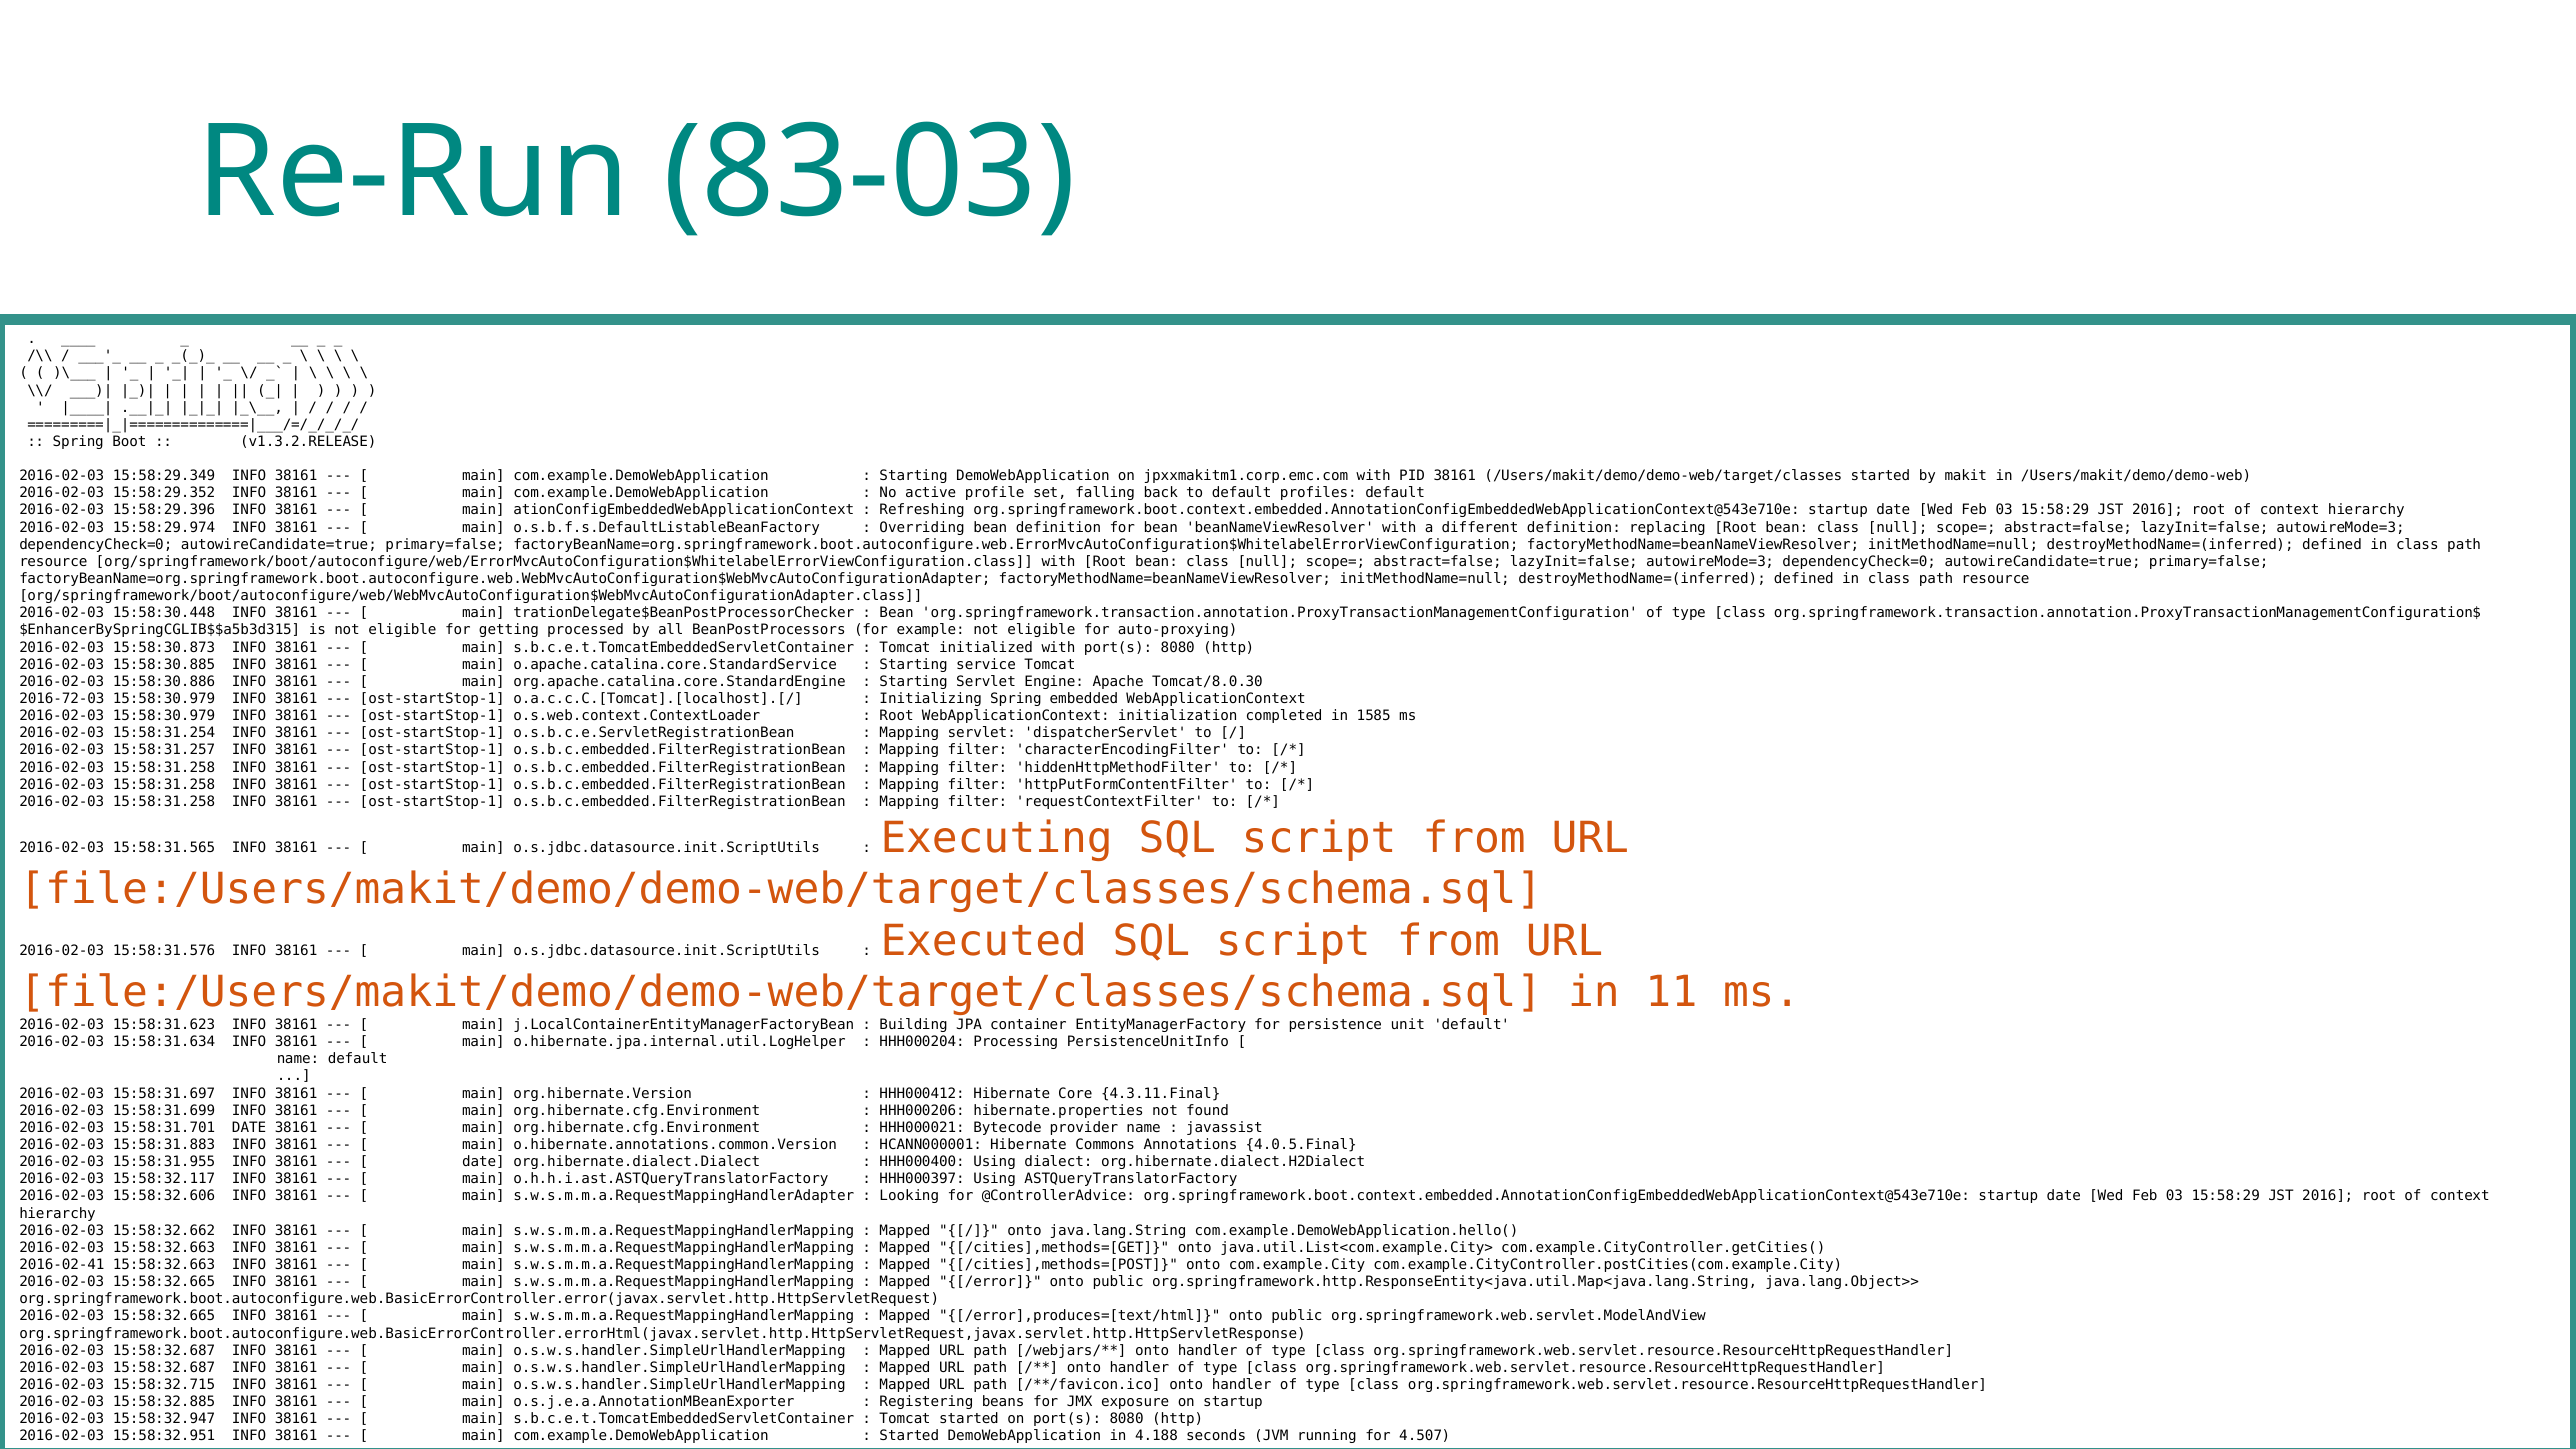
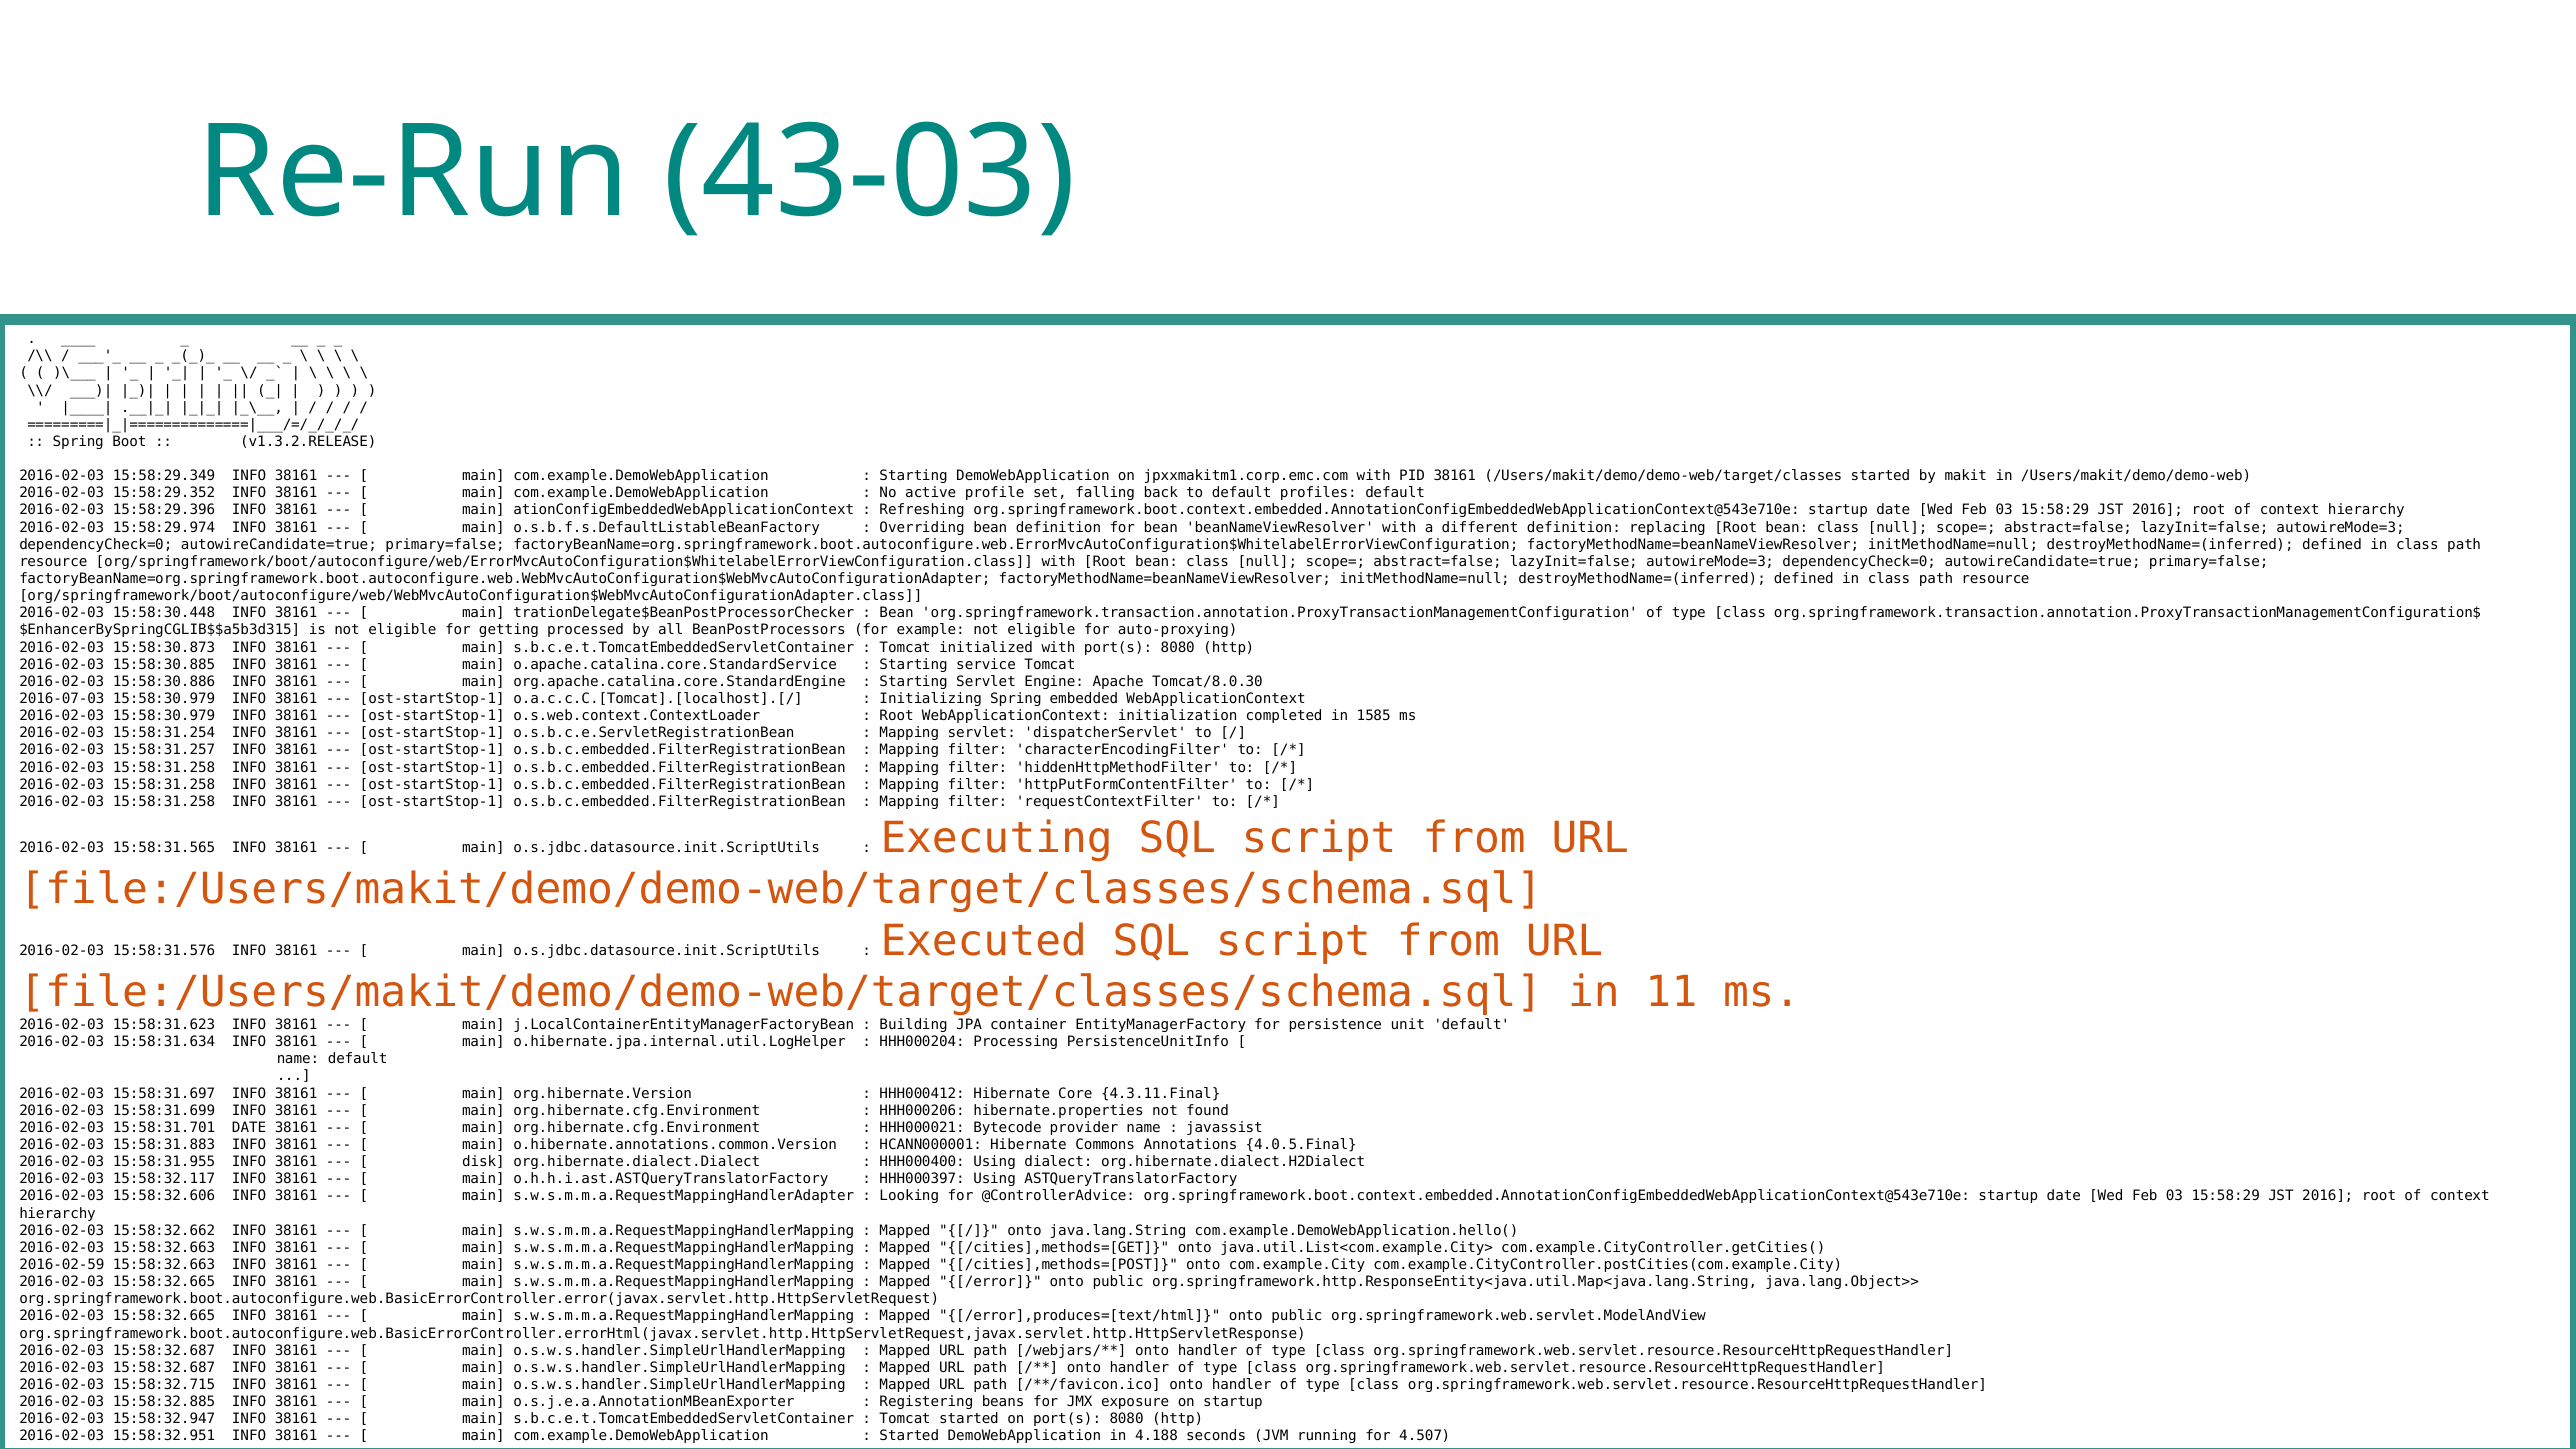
83-03: 83-03 -> 43-03 (870, 173)
2016-72-03: 2016-72-03 -> 2016-07-03 (62, 699)
date: date -> disk (484, 1162)
2016-02-41: 2016-02-41 -> 2016-02-59 (62, 1265)
